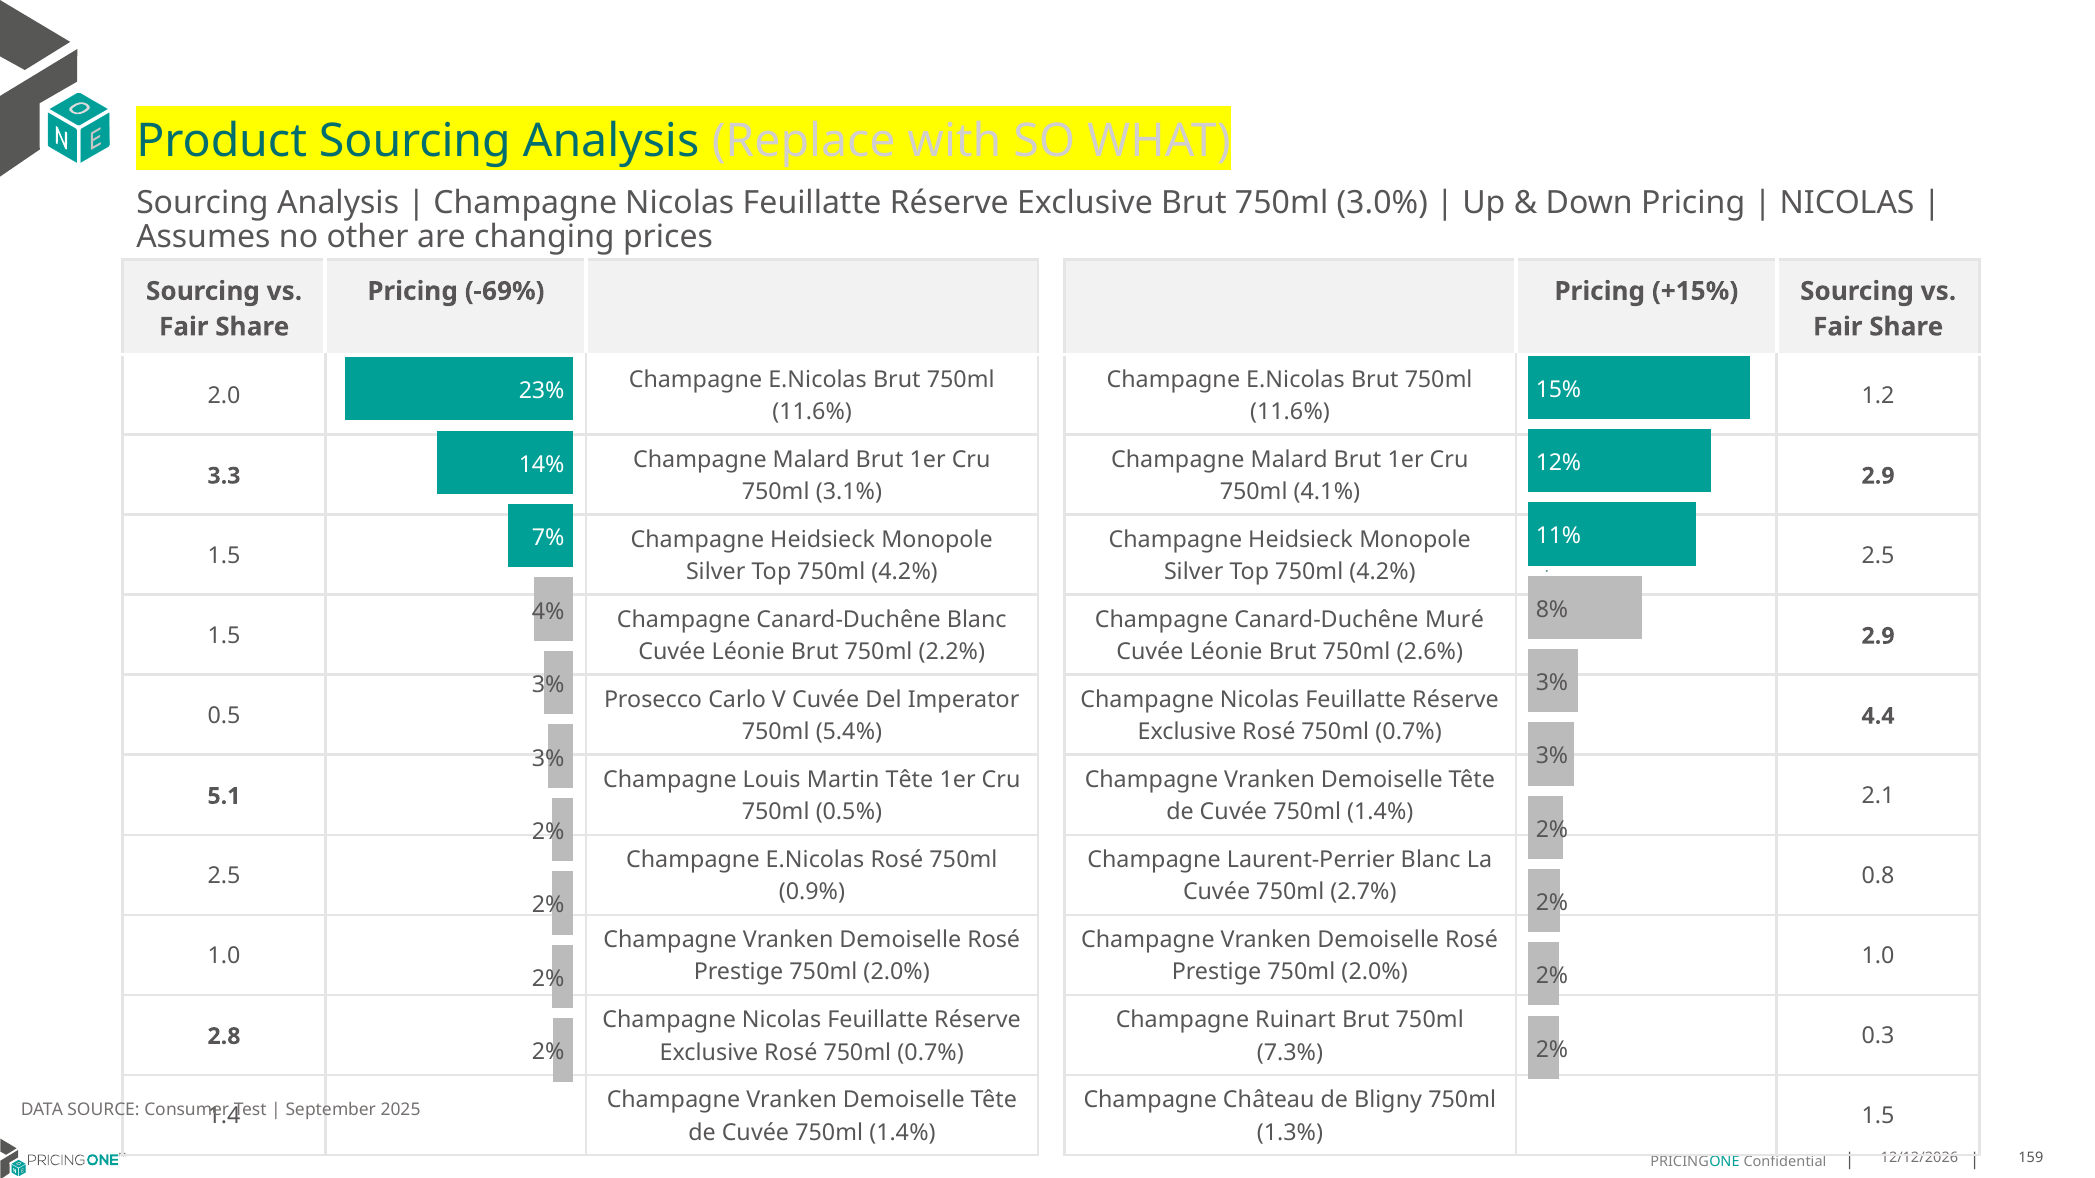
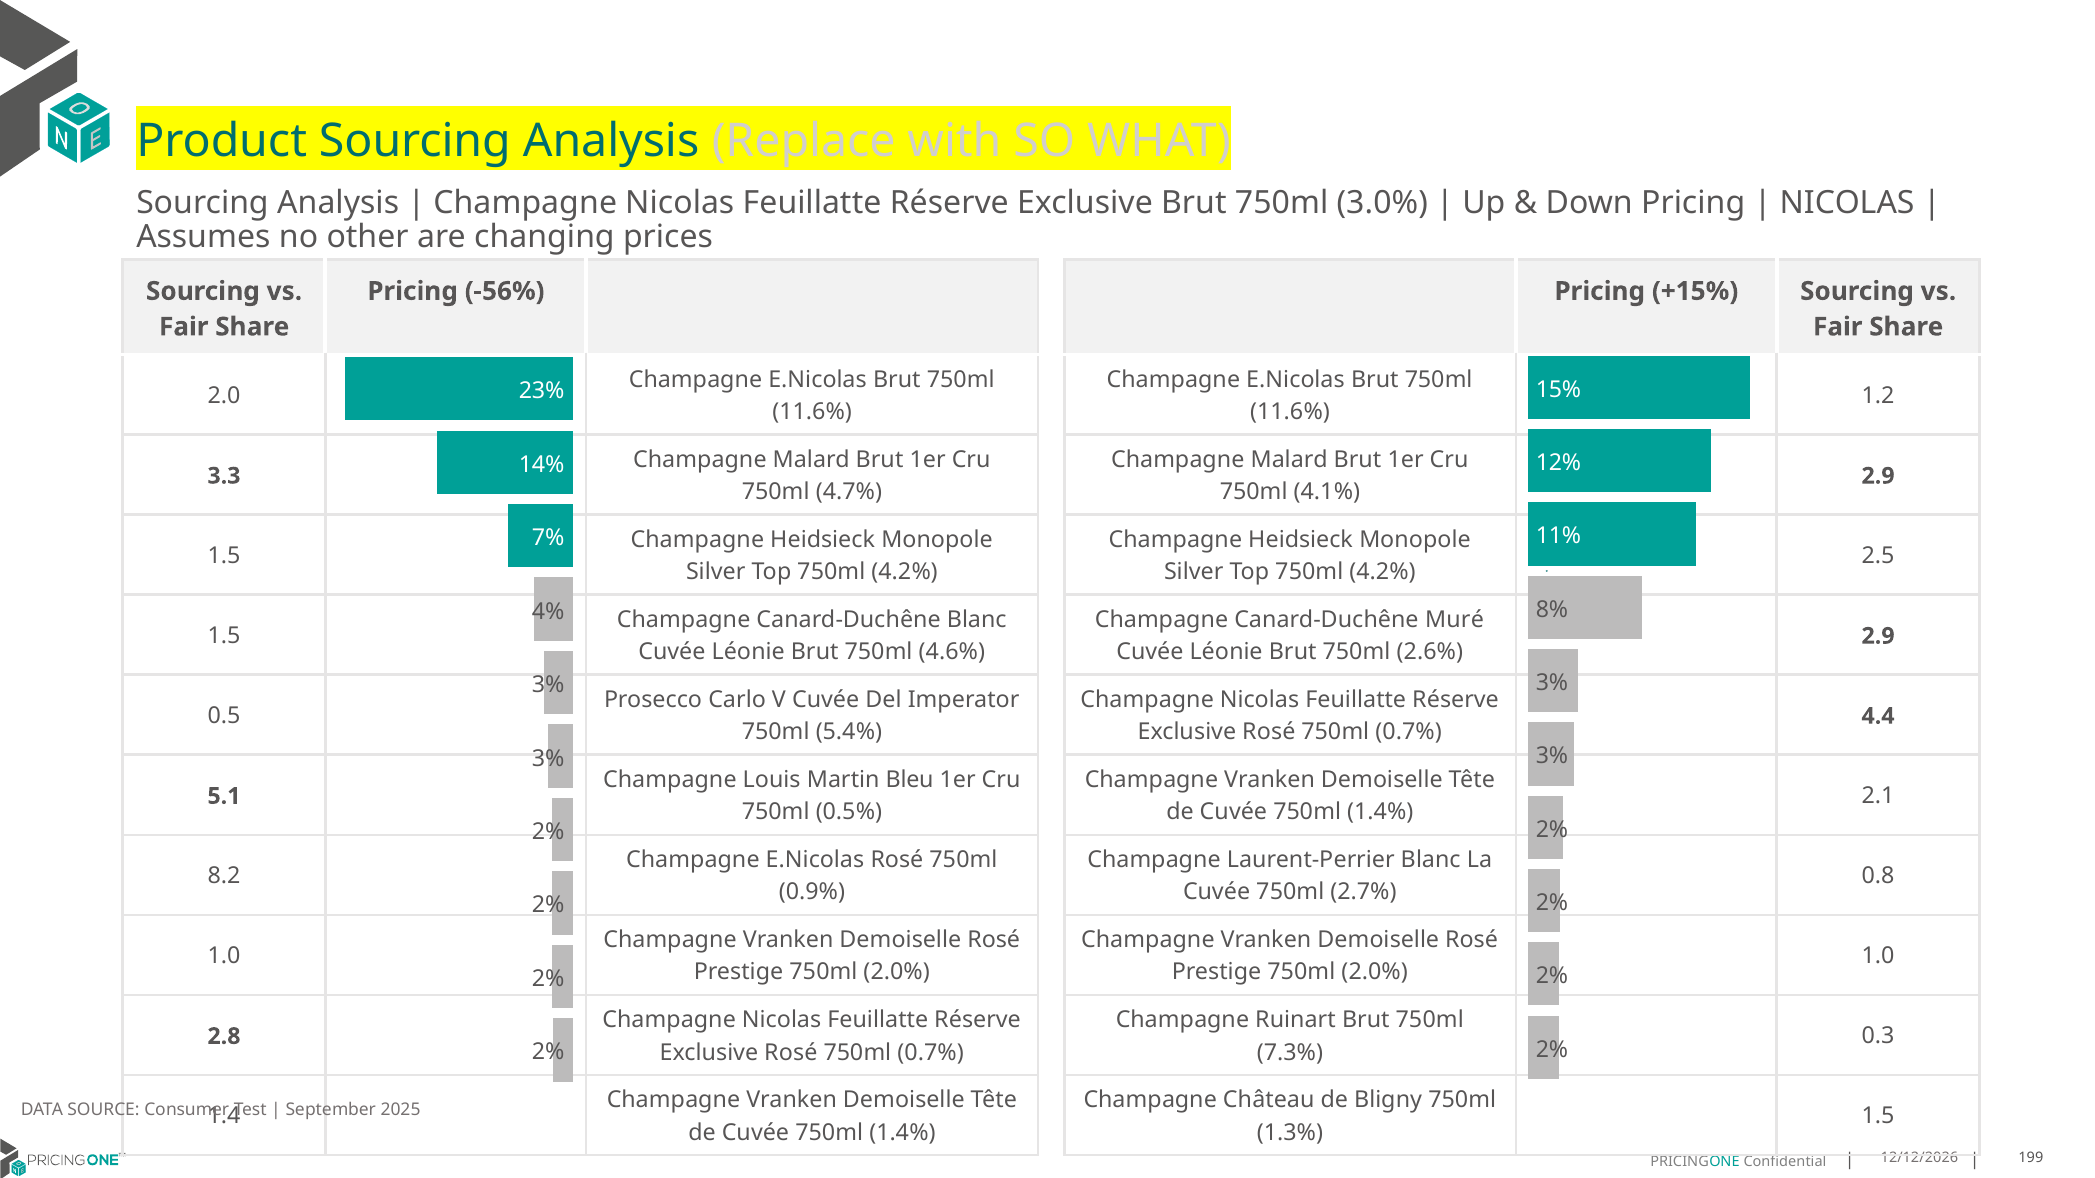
-69%: -69% -> -56% (505, 291)
3.1%: 3.1% -> 4.7% (849, 492)
2.2%: 2.2% -> 4.6% (952, 652)
Martin Tête: Tête -> Bleu (910, 780)
2.5: 2.5 -> 8.2 (224, 877)
159: 159 -> 199 (2031, 1159)
